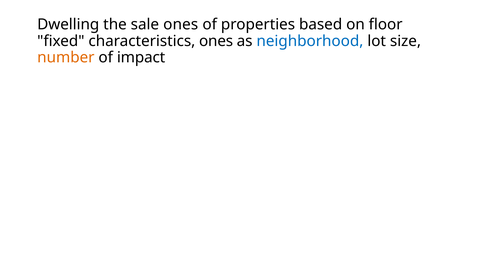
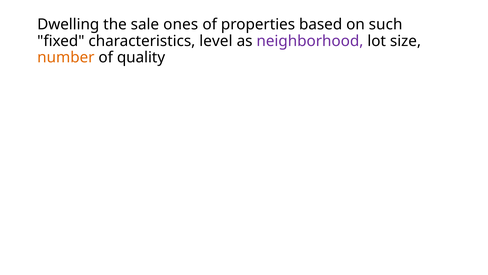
floor: floor -> such (386, 25)
characteristics ones: ones -> level (216, 41)
neighborhood colour: blue -> purple (310, 41)
impact: impact -> quality (141, 58)
